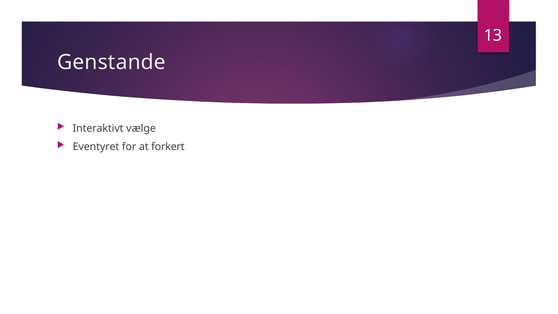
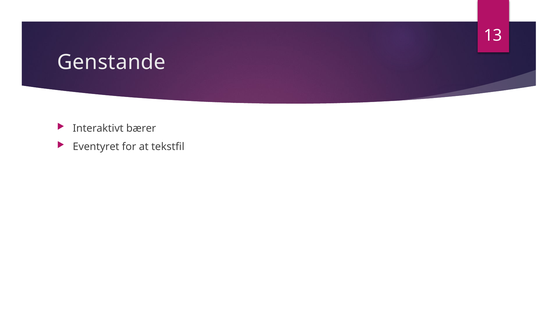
vælge: vælge -> bærer (141, 128)
forkert: forkert -> tekstfil (168, 147)
